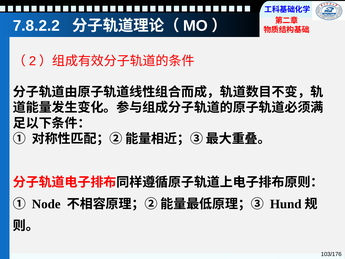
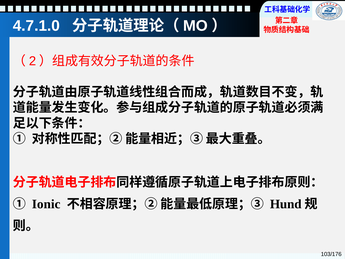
7.8.2.2: 7.8.2.2 -> 4.7.1.0 (36, 26)
Node: Node -> Ionic (46, 204)
